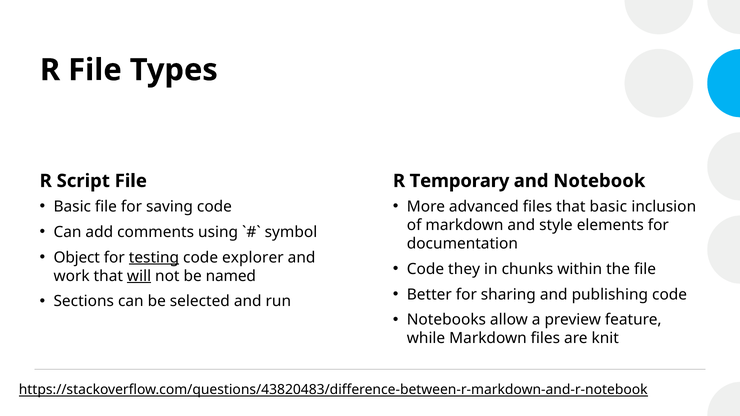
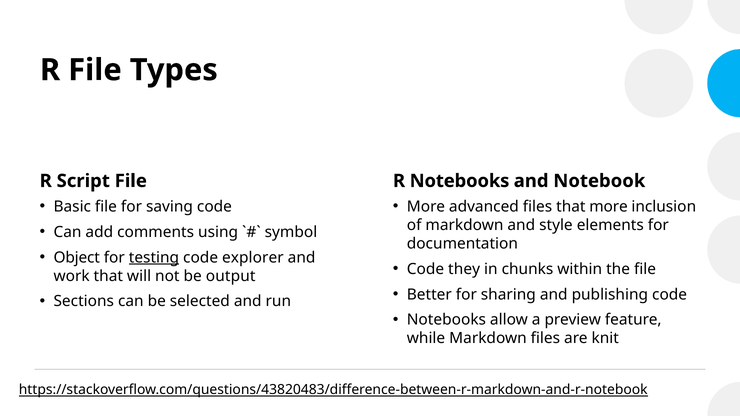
R Temporary: Temporary -> Notebooks (460, 181)
that basic: basic -> more (609, 207)
will underline: present -> none (139, 276)
named: named -> output (231, 276)
